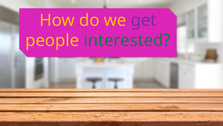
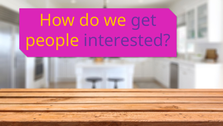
interested colour: green -> purple (127, 40)
